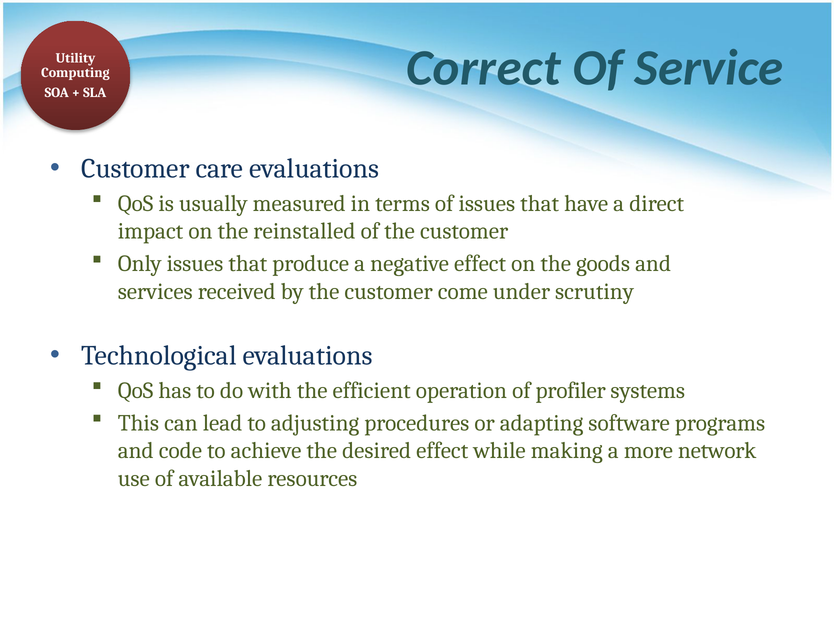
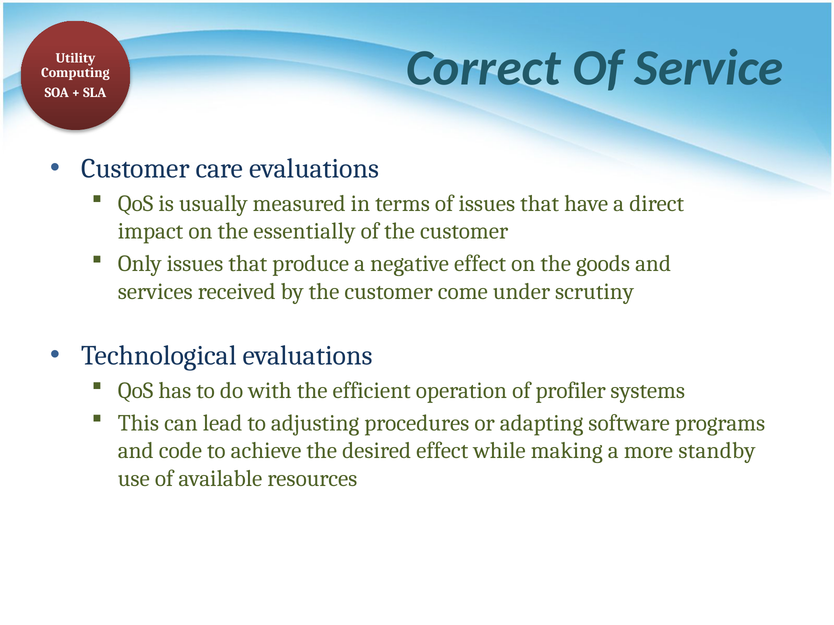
reinstalled: reinstalled -> essentially (304, 231)
network: network -> standby (717, 451)
